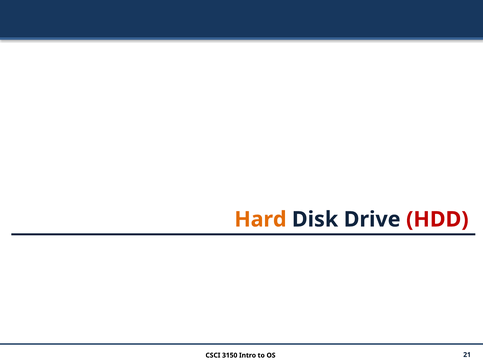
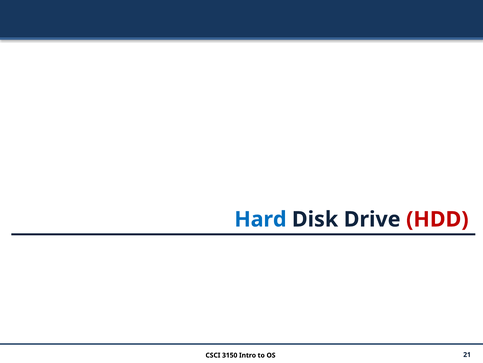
Hard colour: orange -> blue (260, 219)
